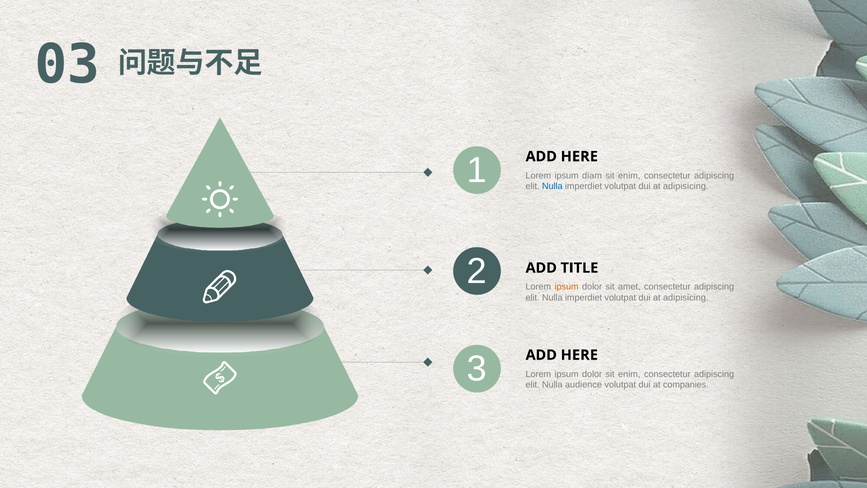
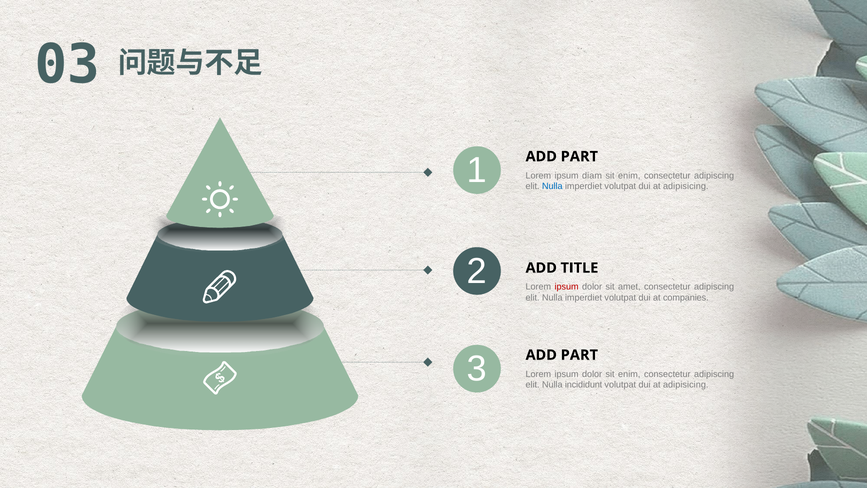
HERE: HERE -> PART (579, 156)
ipsum colour: orange -> red (567, 287)
adipisicing: adipisicing -> companies (686, 298)
HERE: HERE -> PART (579, 355)
audience: audience -> incididunt (584, 385)
companies: companies -> adipisicing (686, 385)
